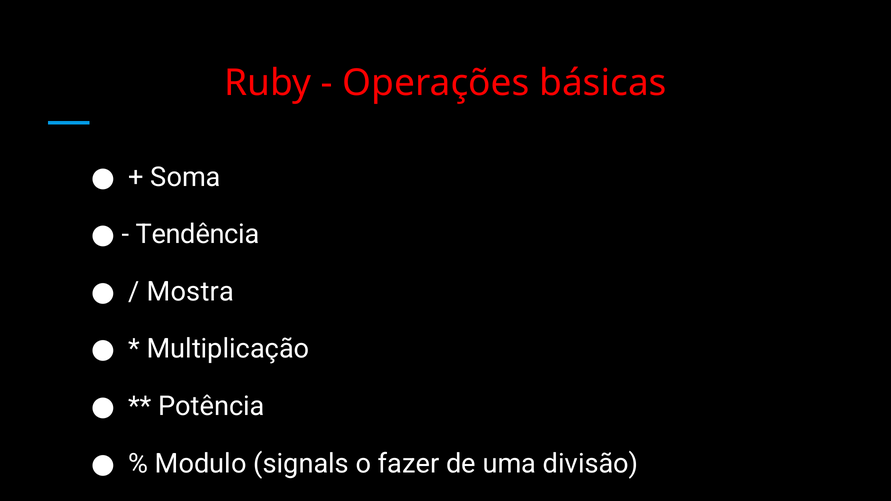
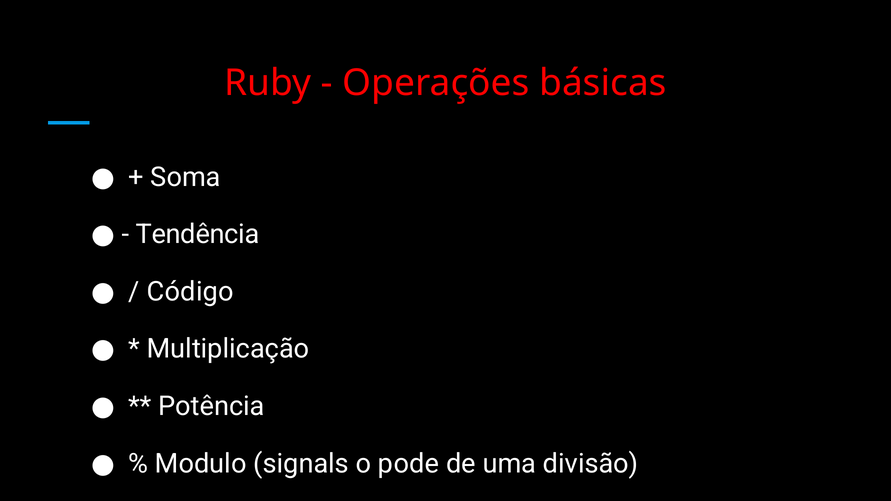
Mostra: Mostra -> Código (190, 292)
fazer: fazer -> pode (409, 464)
